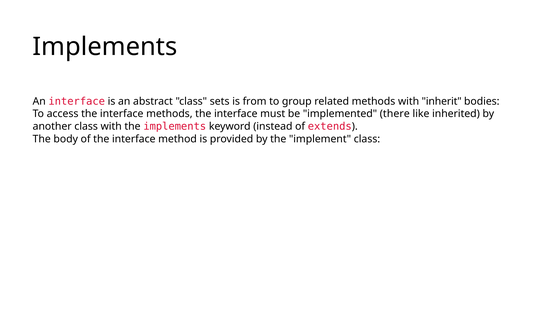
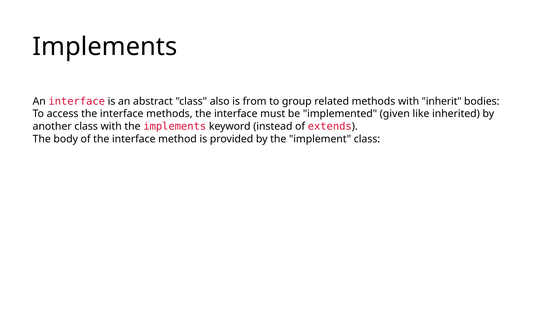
sets: sets -> also (220, 101)
there: there -> given (395, 114)
